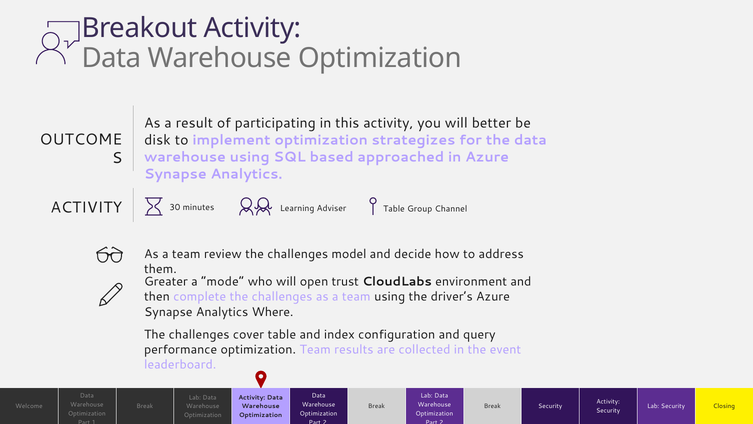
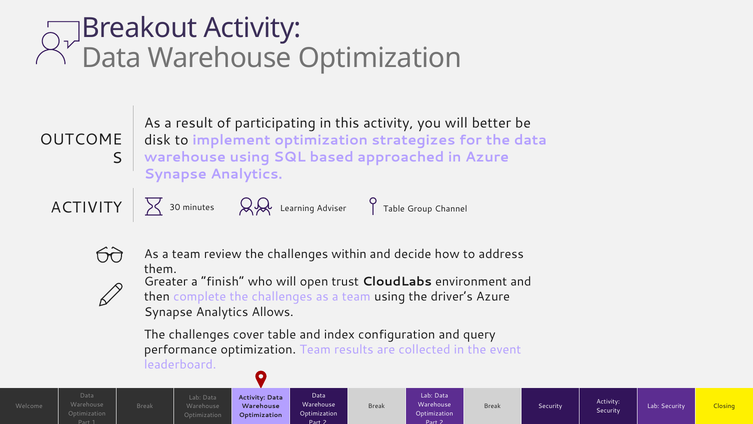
model: model -> within (349, 254)
mode: mode -> finish (223, 281)
Where: Where -> Allows (273, 312)
